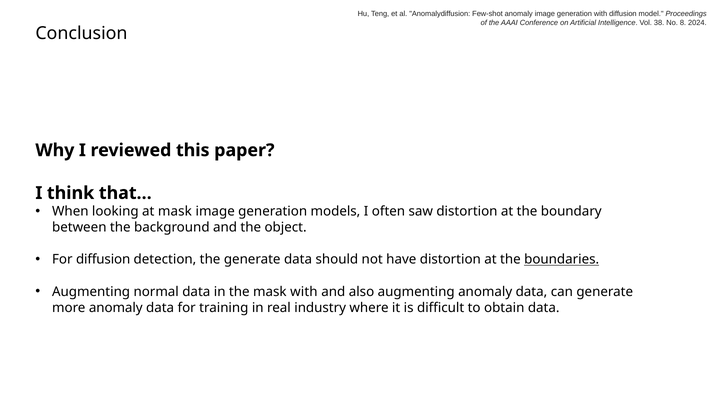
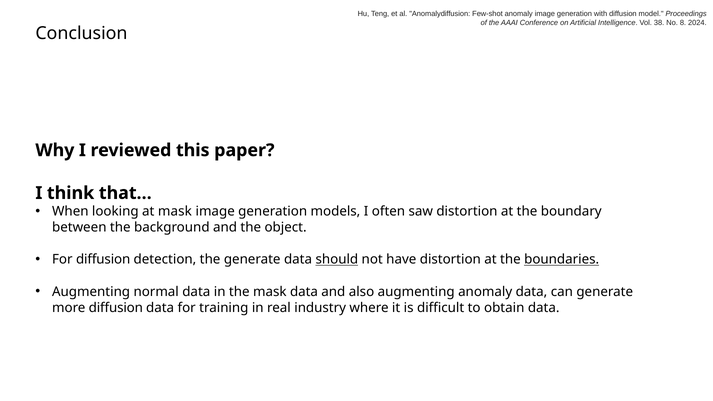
should underline: none -> present (337, 260)
mask with: with -> data (304, 292)
more anomaly: anomaly -> diffusion (116, 308)
